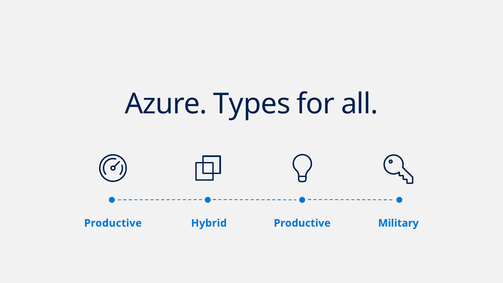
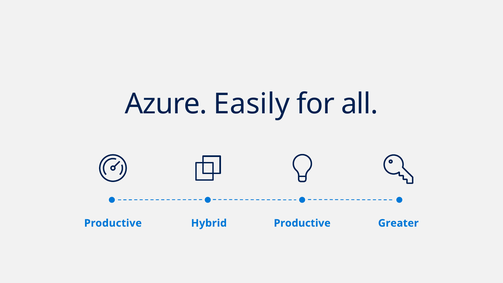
Types: Types -> Easily (252, 104)
Military: Military -> Greater (398, 223)
